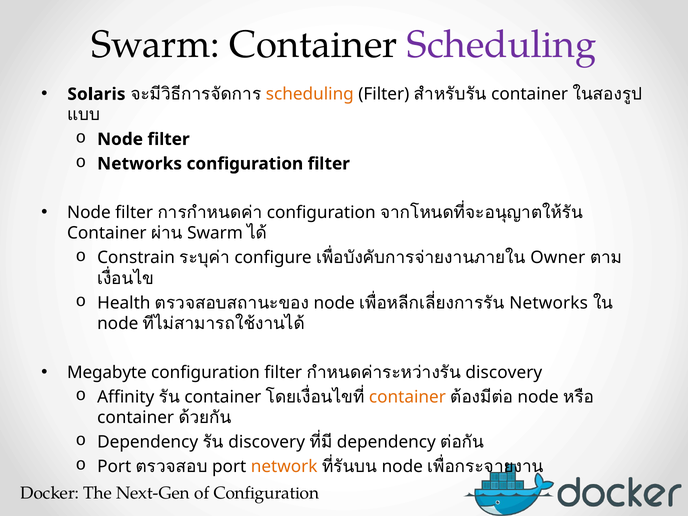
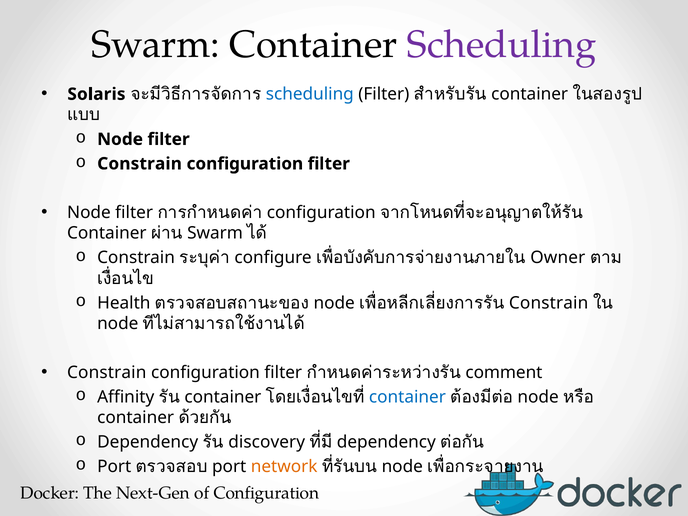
scheduling colour: orange -> blue (310, 94)
Networks: Networks -> Constrain (140, 164)
Networks: Networks -> Constrain (549, 303)
Megabyte: Megabyte -> Constrain (107, 372)
discovery: discovery -> comment (504, 372)
container colour: orange -> blue (407, 397)
